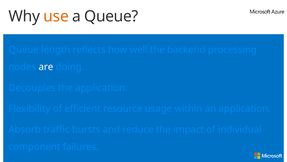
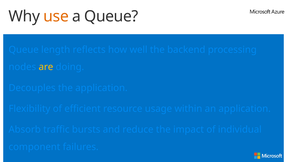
are colour: white -> yellow (46, 67)
